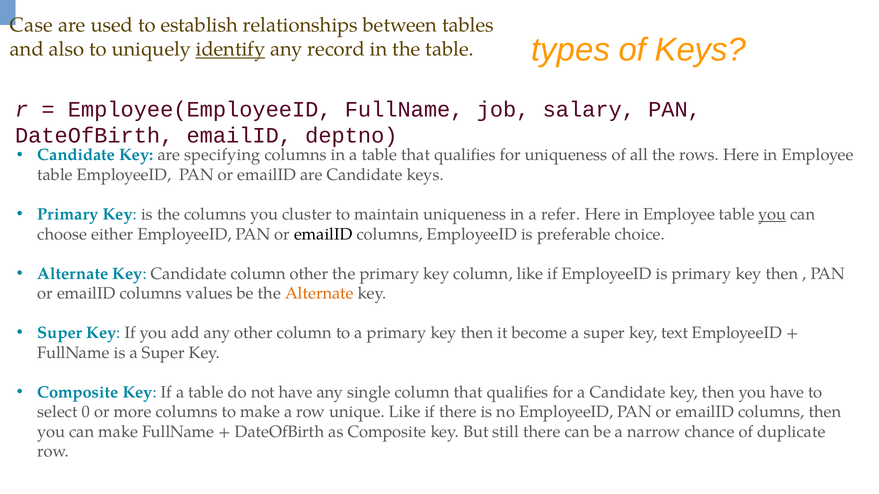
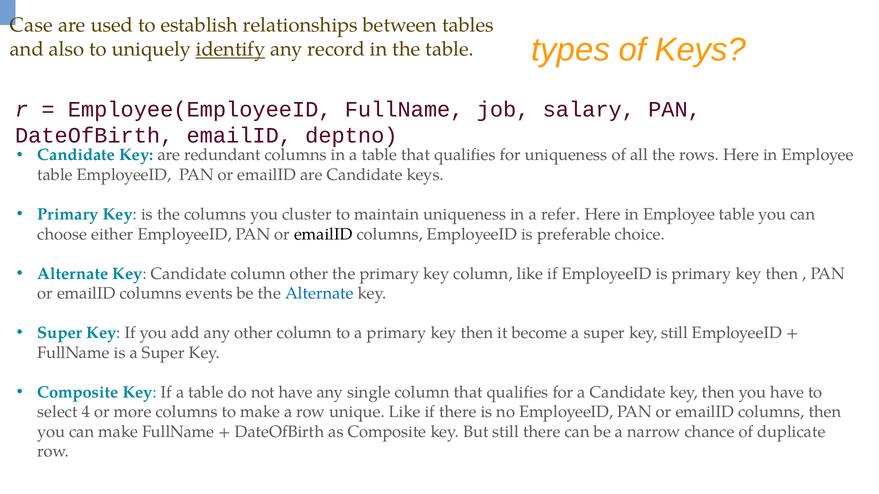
specifying: specifying -> redundant (222, 155)
you underline: present -> none (772, 214)
values: values -> events (209, 294)
Alternate colour: orange -> blue (319, 294)
key text: text -> still (675, 333)
0: 0 -> 4 (86, 412)
